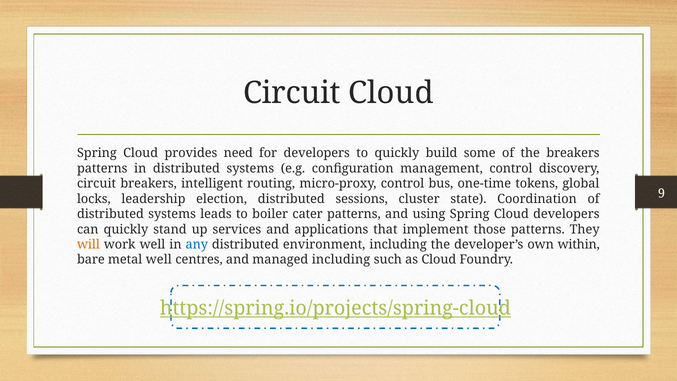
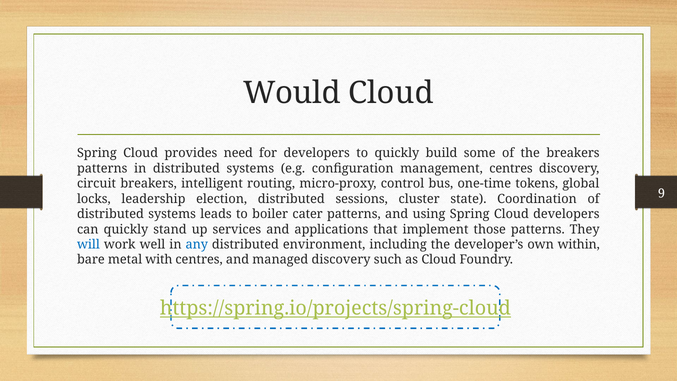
Circuit: Circuit -> Would (292, 93)
management control: control -> centres (511, 168)
will colour: orange -> blue (88, 244)
metal well: well -> with (159, 260)
managed including: including -> discovery (341, 260)
